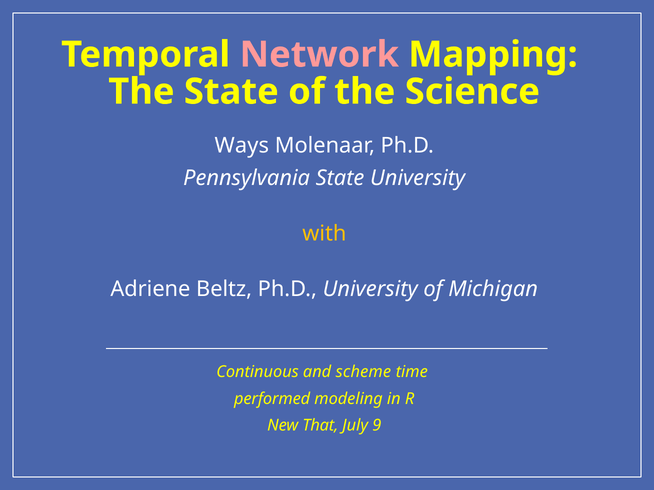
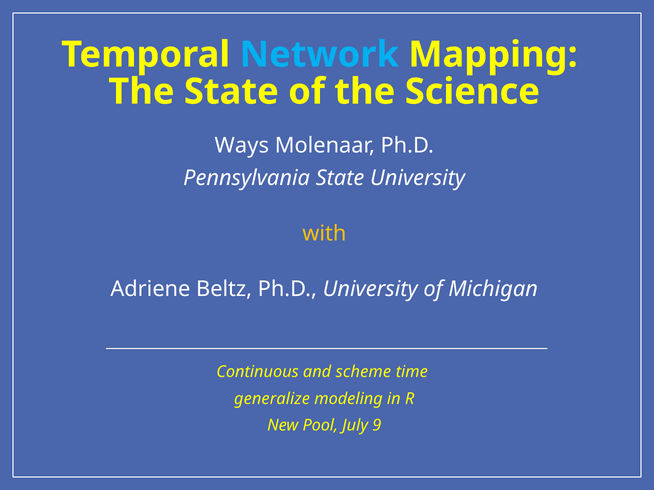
Network colour: pink -> light blue (319, 55)
performed: performed -> generalize (272, 399)
That: That -> Pool (320, 426)
